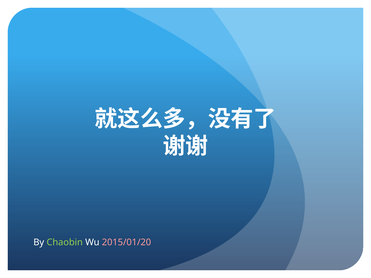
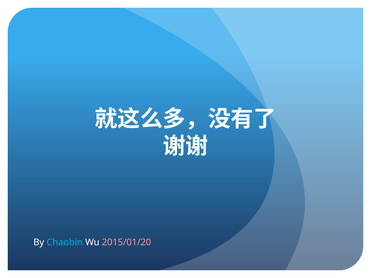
Chaobin colour: light green -> light blue (65, 242)
